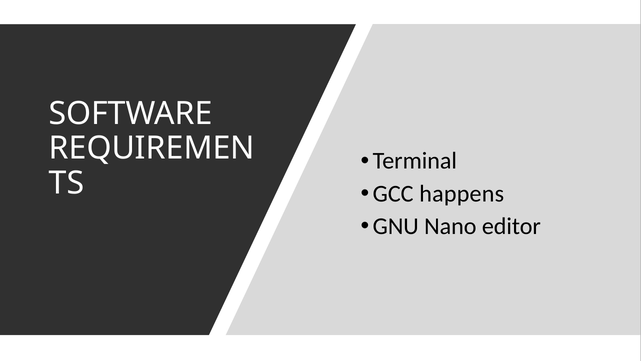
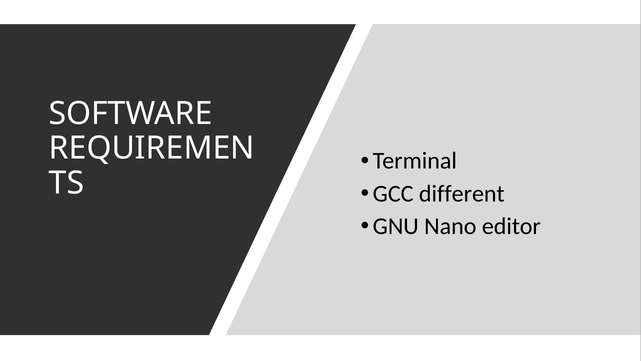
happens: happens -> different (462, 193)
